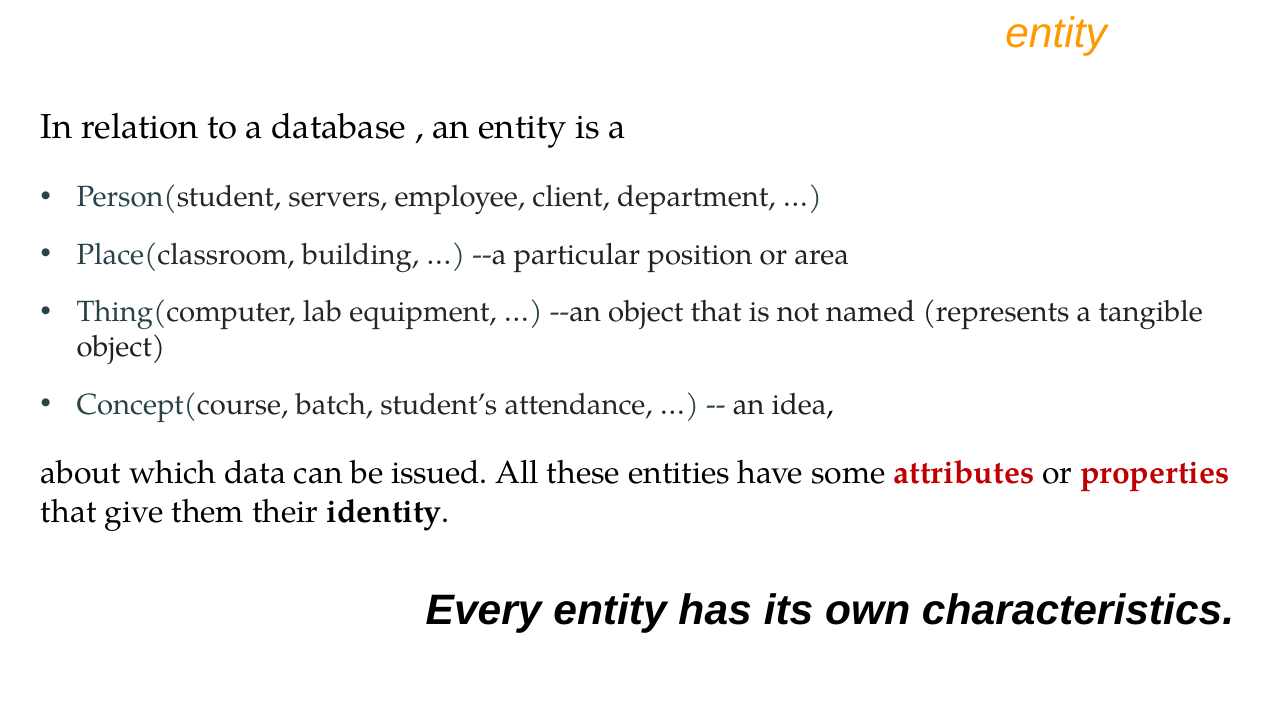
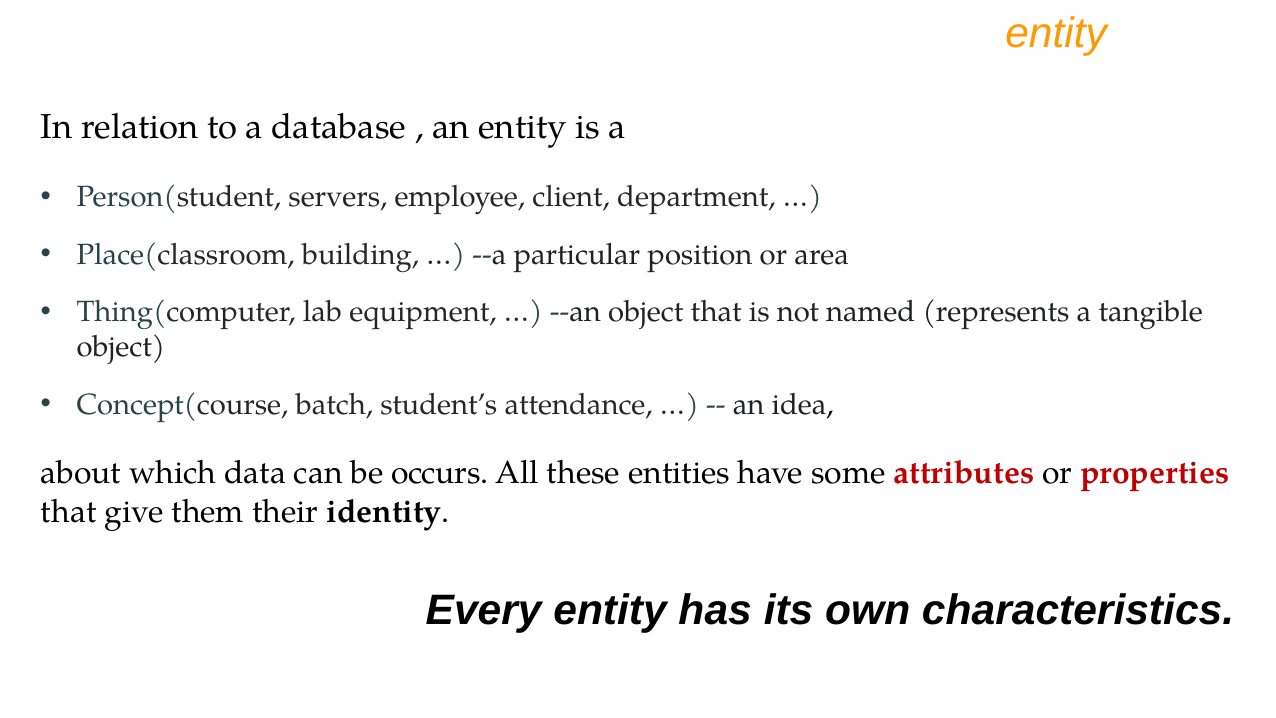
issued: issued -> occurs (440, 473)
